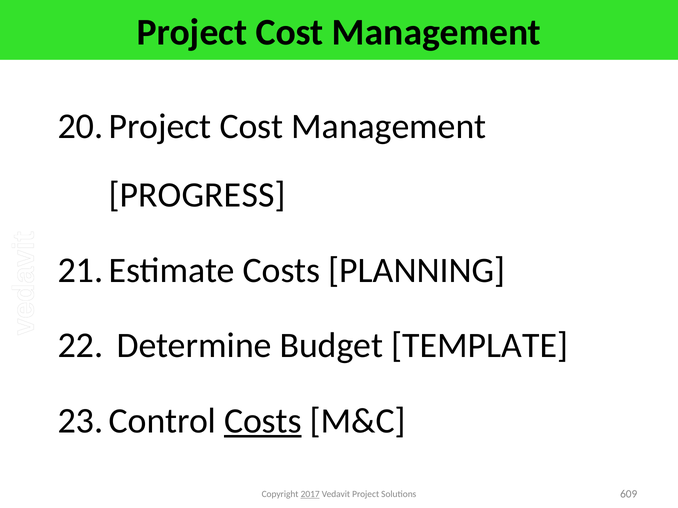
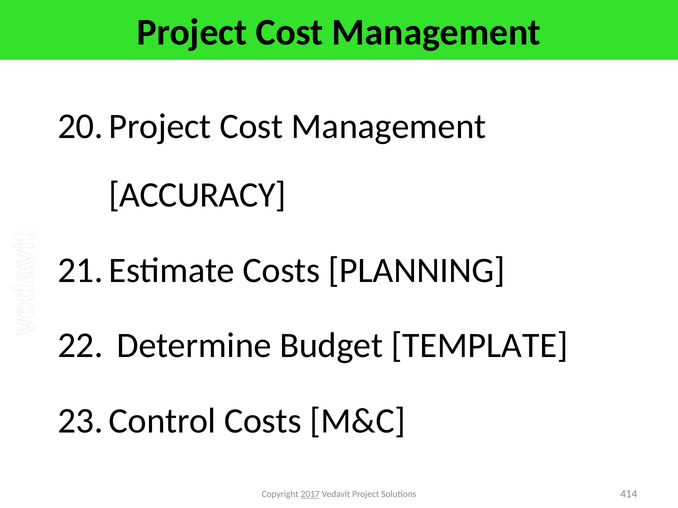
PROGRESS: PROGRESS -> ACCURACY (197, 195)
Costs underline: present -> none (263, 421)
609: 609 -> 414 (629, 495)
